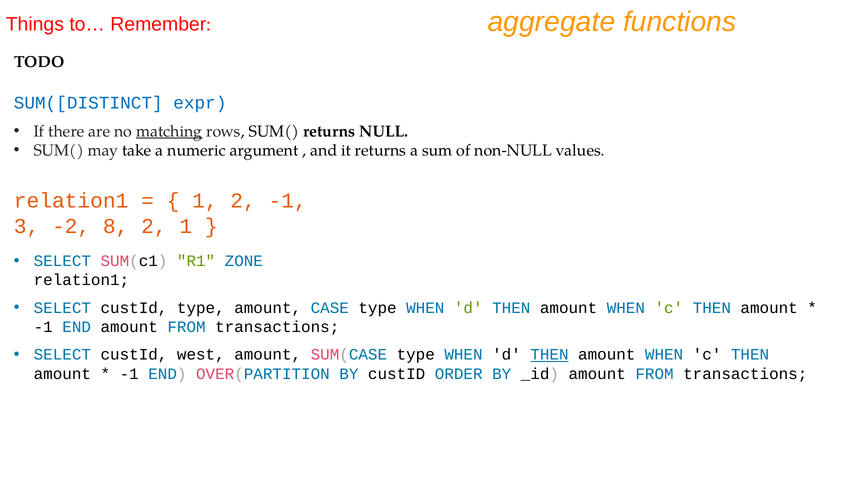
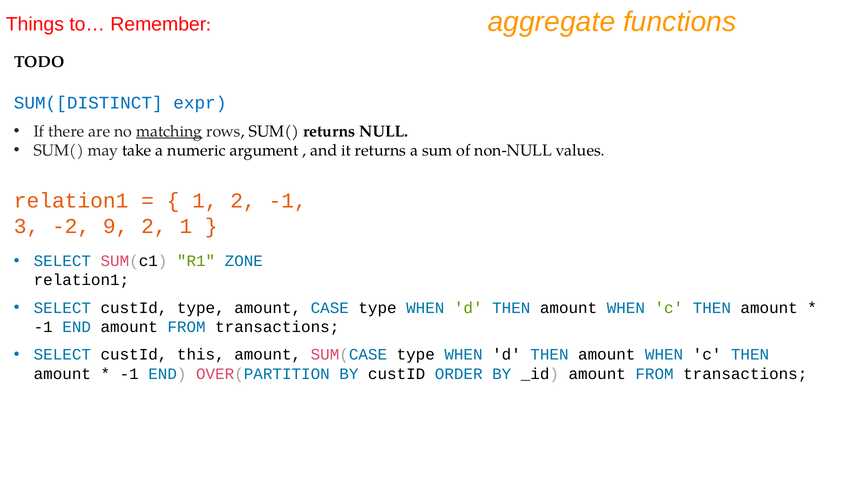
8: 8 -> 9 (116, 226)
west: west -> this (201, 354)
THEN underline: present -> none (549, 354)
